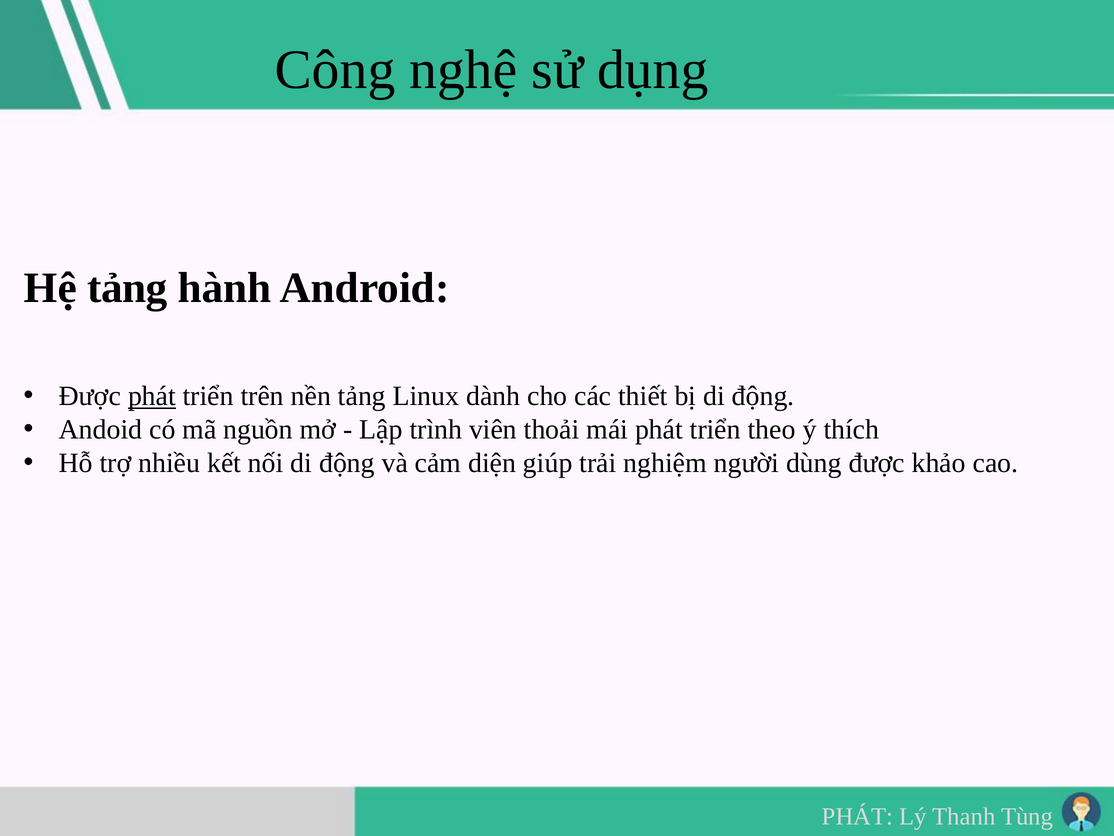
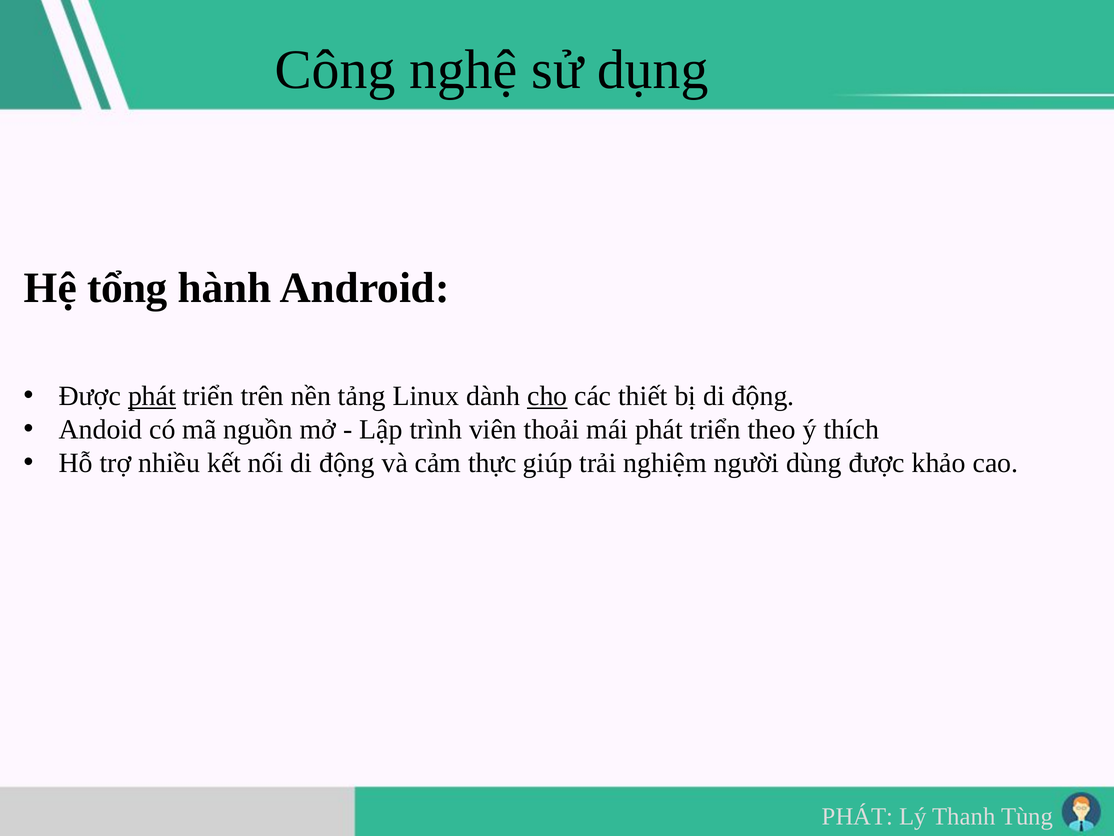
Hệ tảng: tảng -> tổng (127, 288)
cho underline: none -> present (547, 396)
diện: diện -> thực (492, 463)
